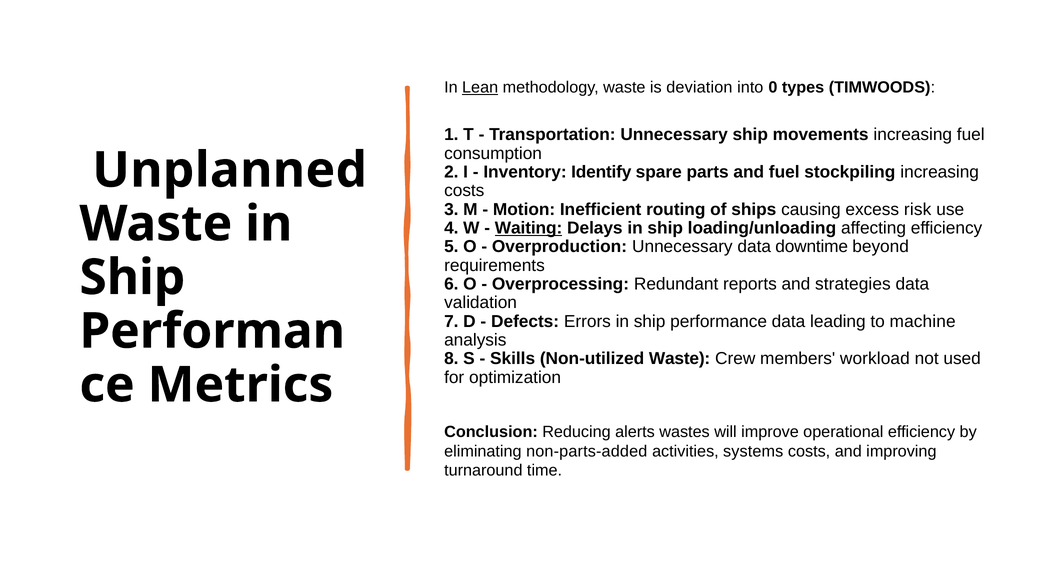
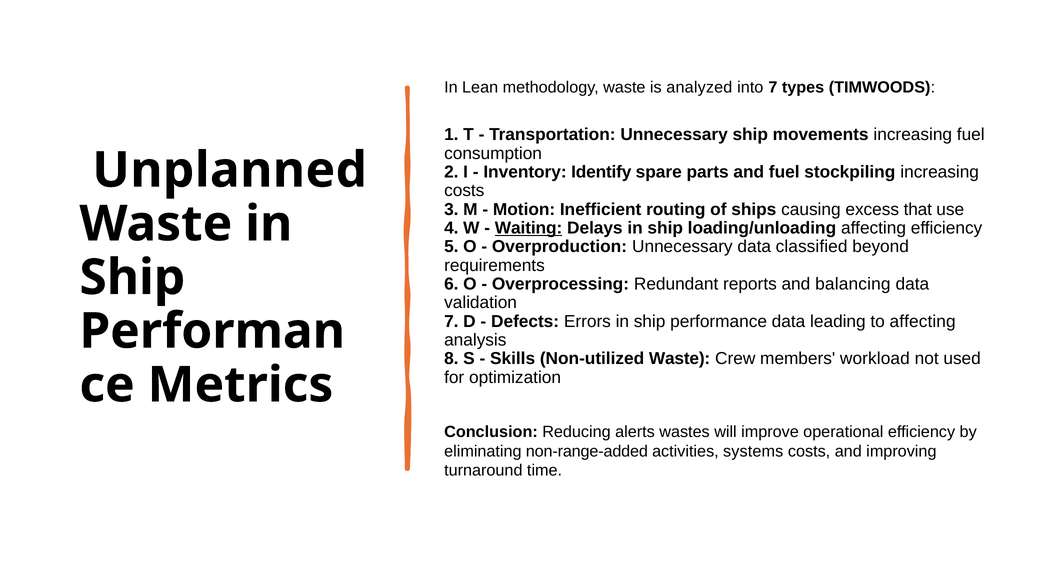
Lean underline: present -> none (480, 87)
deviation: deviation -> analyzed (699, 87)
into 0: 0 -> 7 (773, 87)
risk: risk -> that (918, 209)
downtime: downtime -> classified (812, 247)
strategies: strategies -> balancing (853, 284)
to machine: machine -> affecting (923, 321)
non-parts-added: non-parts-added -> non-range-added (587, 451)
